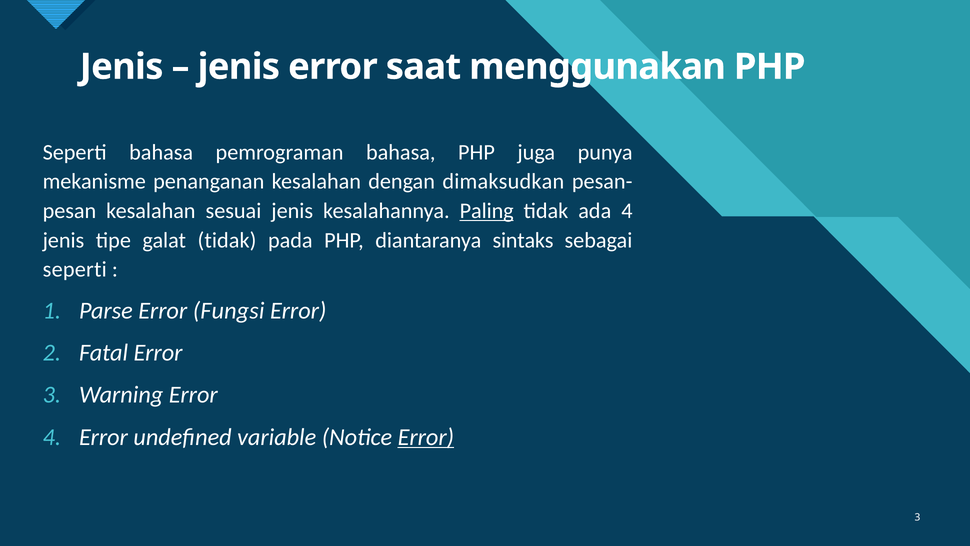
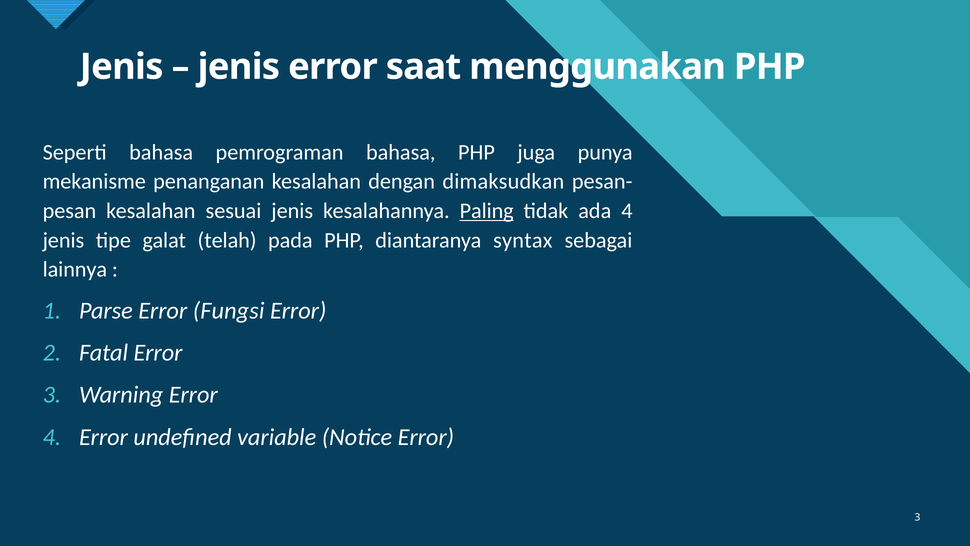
galat tidak: tidak -> telah (227, 240)
sintaks: sintaks -> syntax (523, 240)
seperti: seperti -> lainnya (75, 269)
Error underline: present -> none (426, 437)
